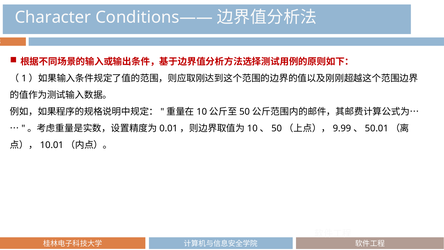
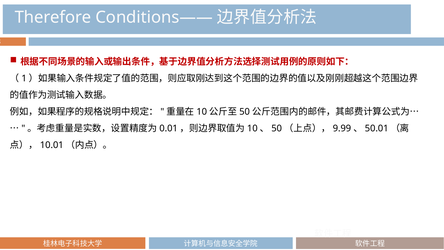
Character: Character -> Therefore (53, 17)
